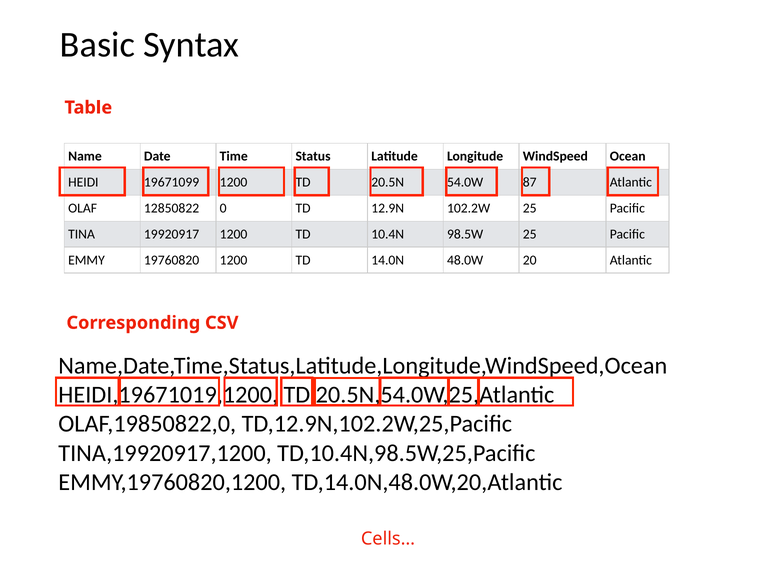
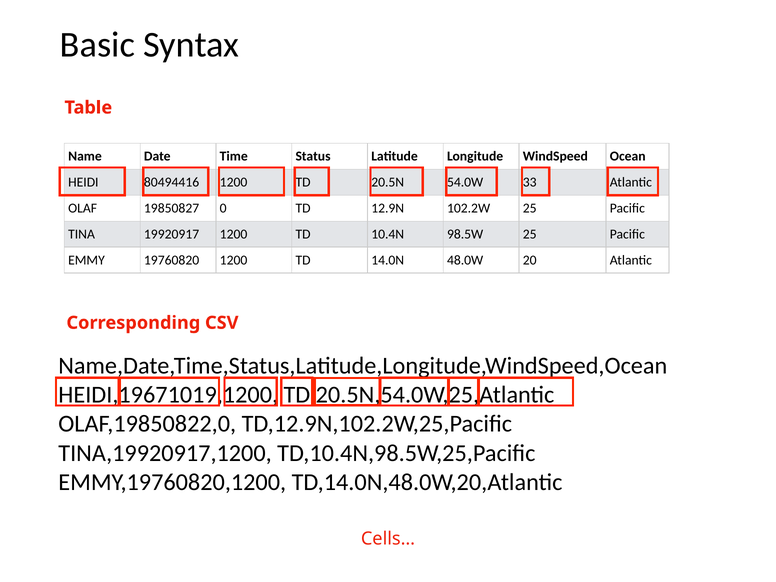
19671099: 19671099 -> 80494416 (172, 182)
87: 87 -> 33 (530, 182)
12850822: 12850822 -> 19850827 (172, 208)
